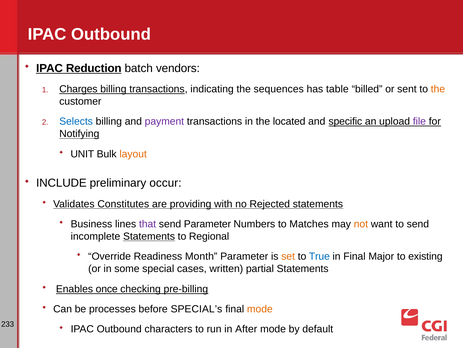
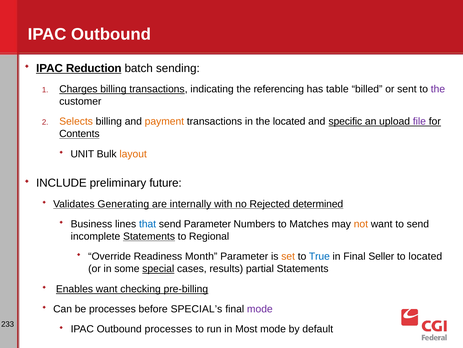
vendors: vendors -> sending (178, 68)
sequences: sequences -> referencing (279, 89)
the colour: orange -> purple (438, 89)
Selects colour: blue -> orange (76, 121)
payment colour: purple -> orange (164, 121)
Notifying: Notifying -> Contents (79, 134)
occur: occur -> future (166, 183)
Constitutes: Constitutes -> Generating (123, 203)
providing: providing -> internally (191, 203)
Rejected statements: statements -> determined (318, 203)
that colour: purple -> blue (148, 224)
Major: Major -> Seller (381, 256)
to existing: existing -> located (425, 256)
special underline: none -> present (158, 268)
written: written -> results (226, 268)
Enables once: once -> want (107, 288)
mode colour: orange -> purple (260, 308)
Outbound characters: characters -> processes (168, 329)
After: After -> Most (246, 329)
